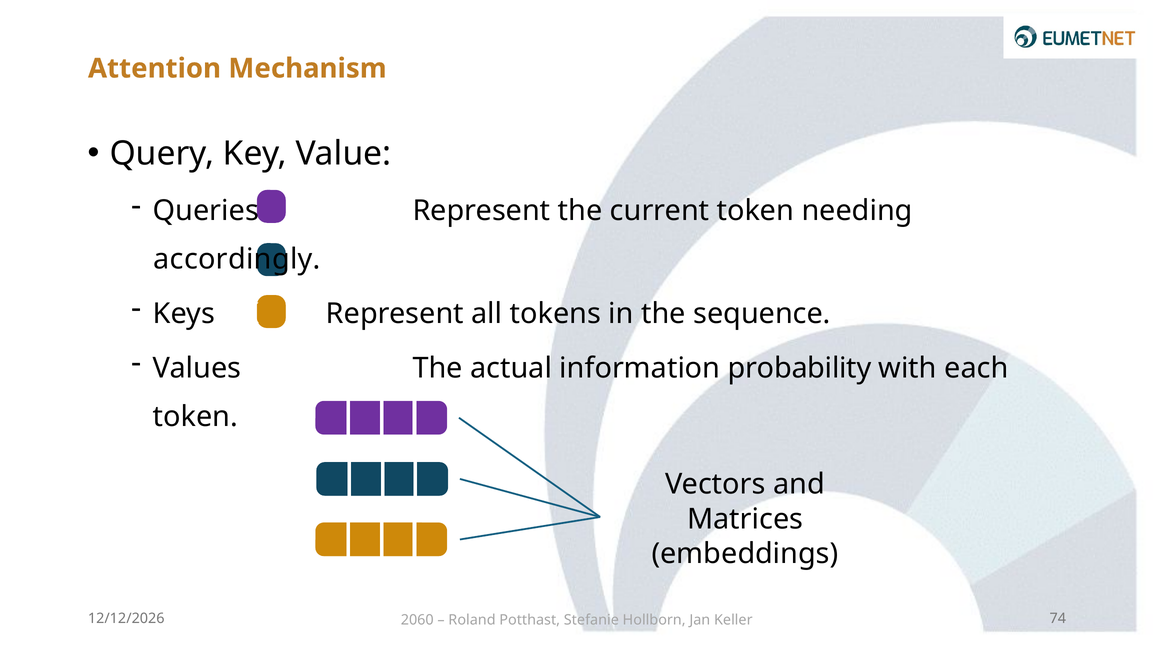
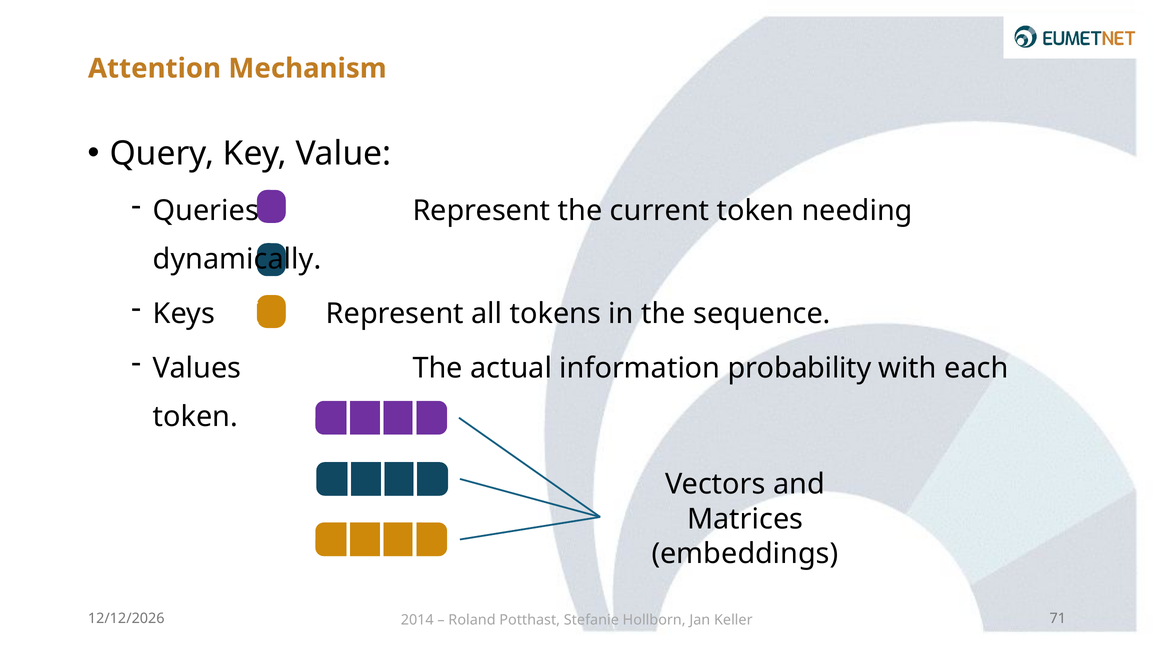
accordingly: accordingly -> dynamically (237, 259)
2060: 2060 -> 2014 (417, 620)
74: 74 -> 71 (1058, 619)
